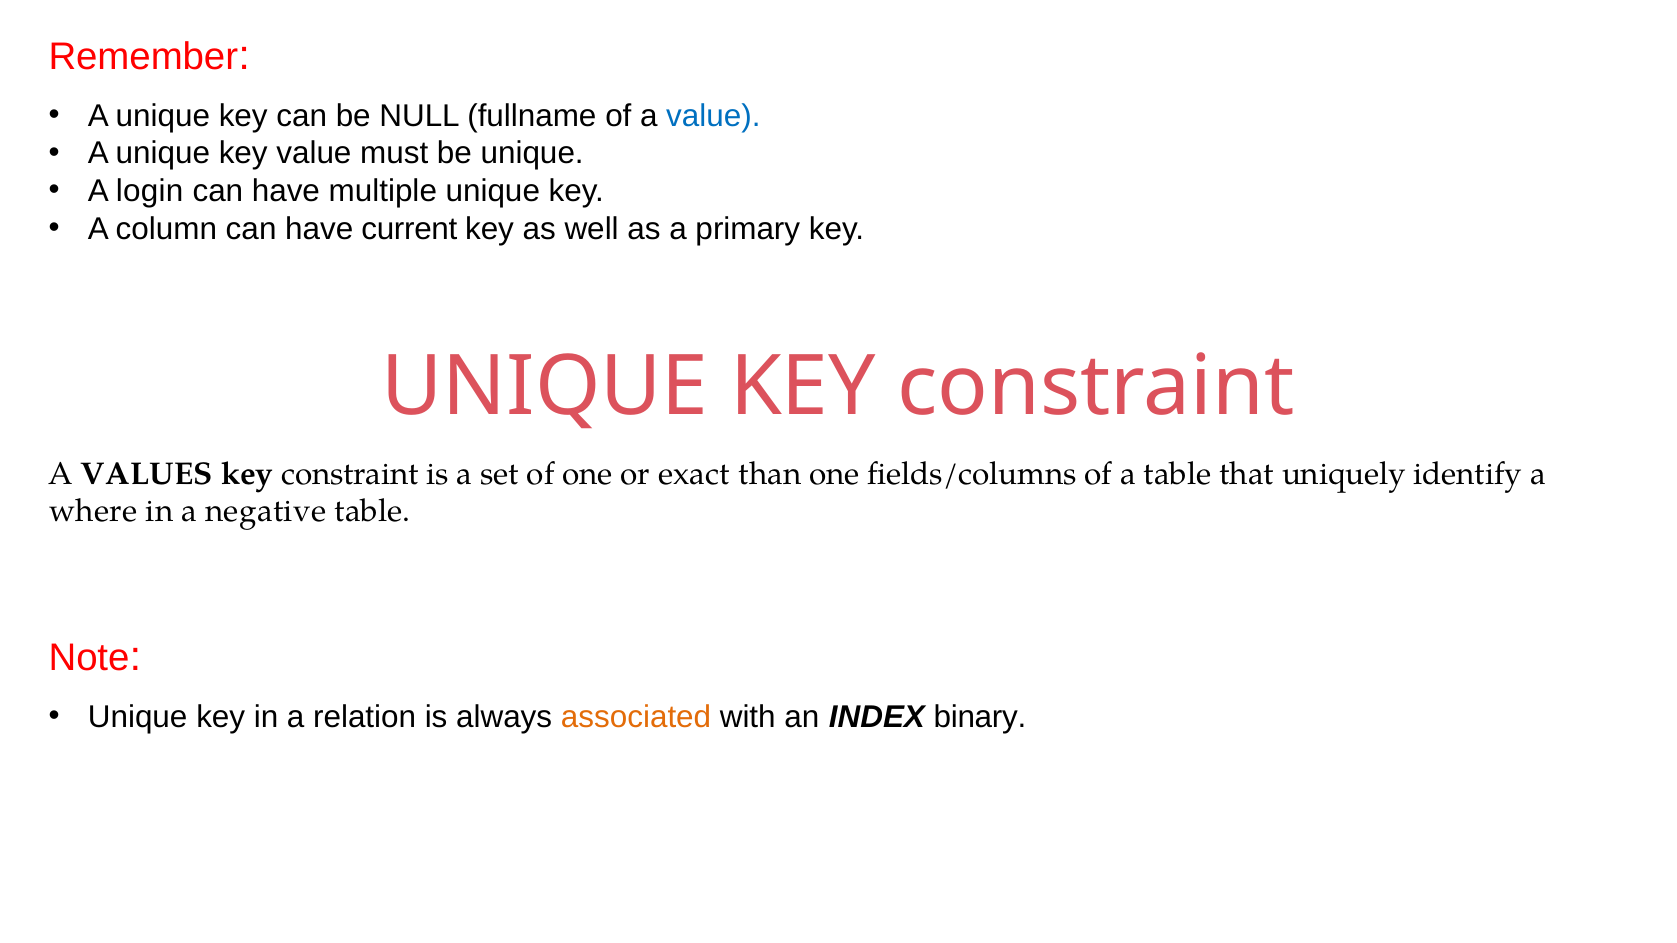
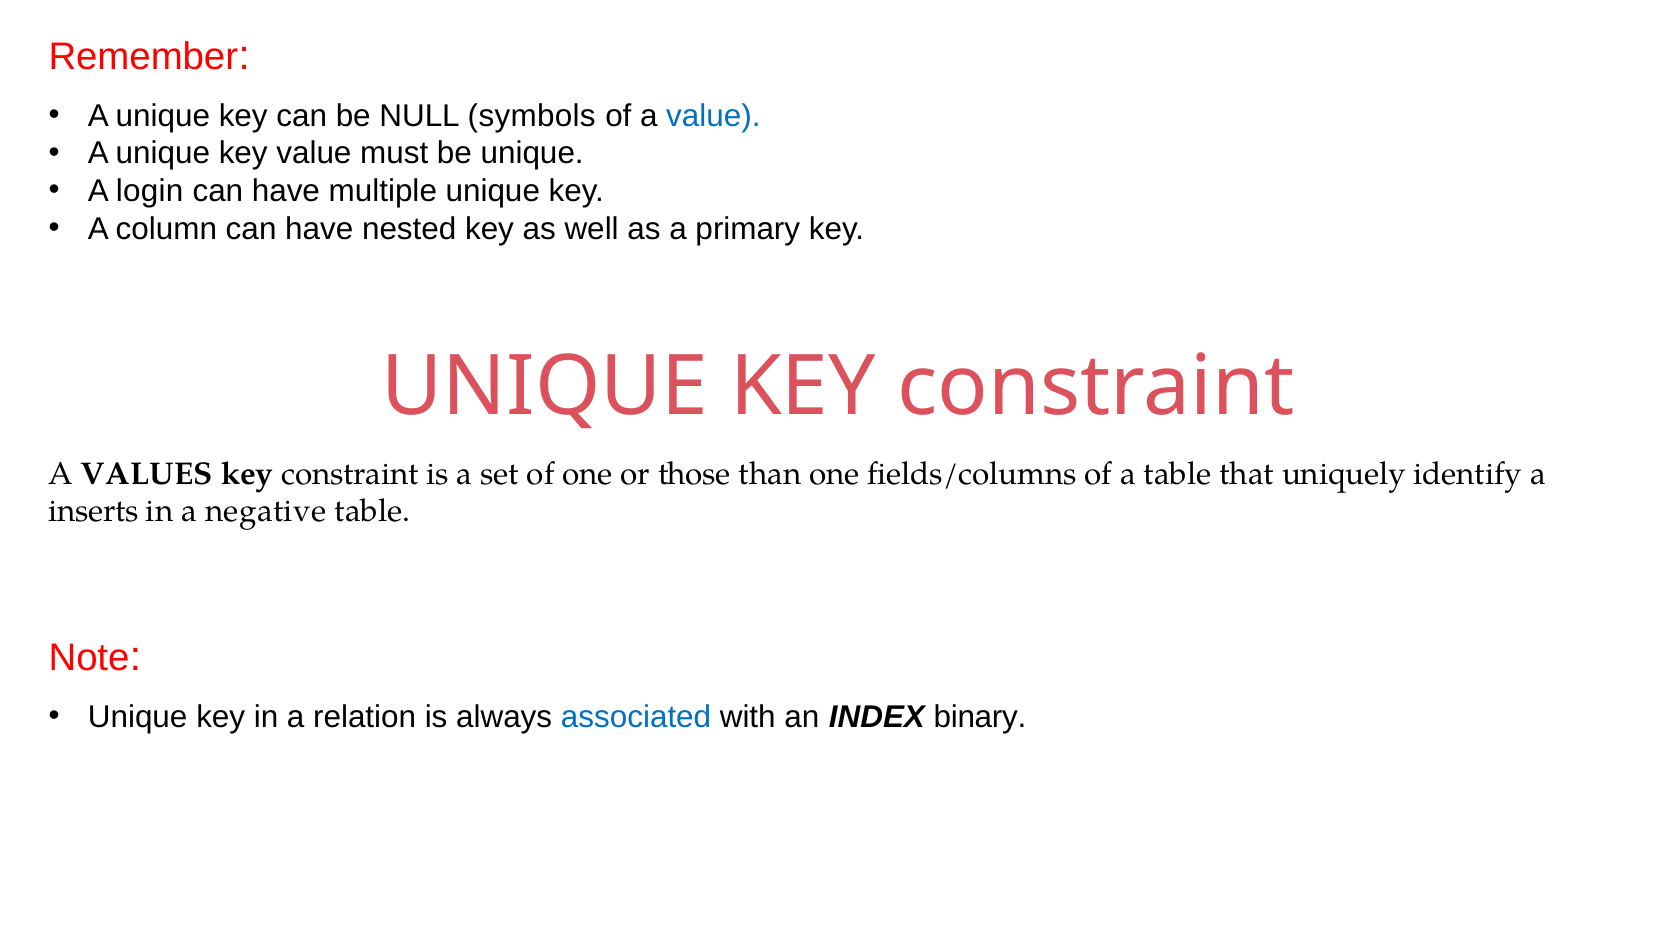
fullname: fullname -> symbols (532, 116)
current: current -> nested (409, 229)
exact: exact -> those (694, 474)
where: where -> inserts (94, 512)
associated colour: orange -> blue (636, 717)
